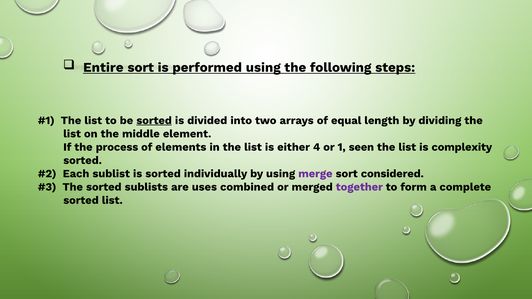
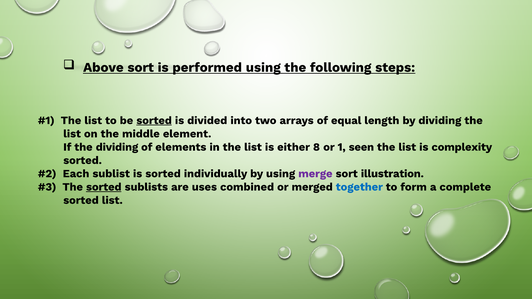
Entire: Entire -> Above (103, 67)
the process: process -> dividing (117, 147)
4: 4 -> 8 (316, 147)
considered: considered -> illustration (392, 174)
sorted underline: none -> present (104, 187)
together colour: purple -> blue (359, 187)
